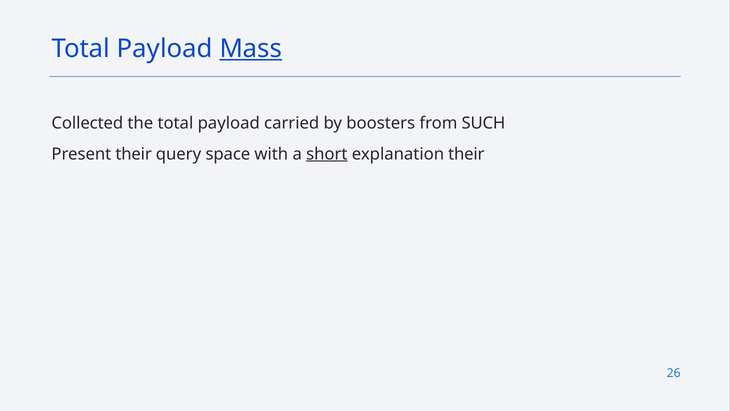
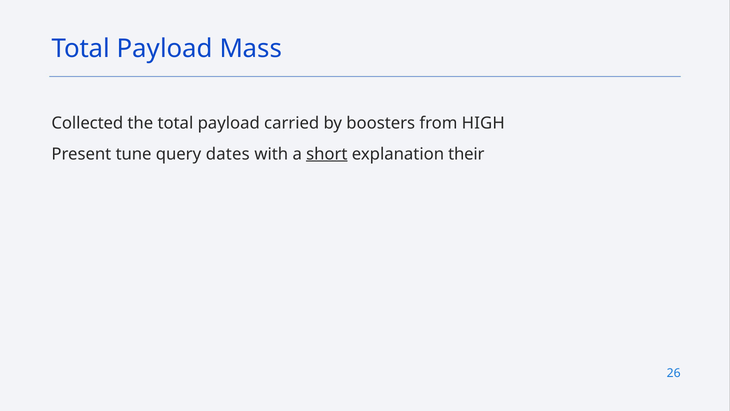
Mass underline: present -> none (251, 49)
SUCH: SUCH -> HIGH (483, 123)
Present their: their -> tune (134, 154)
space: space -> dates (228, 154)
